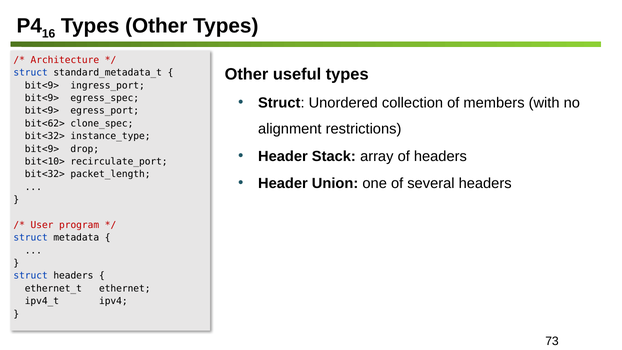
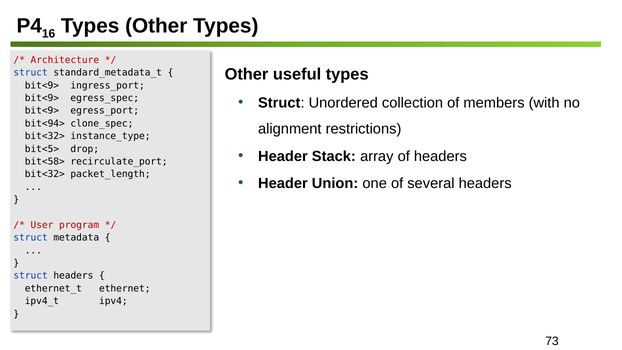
bit<62>: bit<62> -> bit<94> (45, 123)
bit<9>: bit<9> -> bit<5> (42, 149)
bit<10>: bit<10> -> bit<58> (45, 162)
